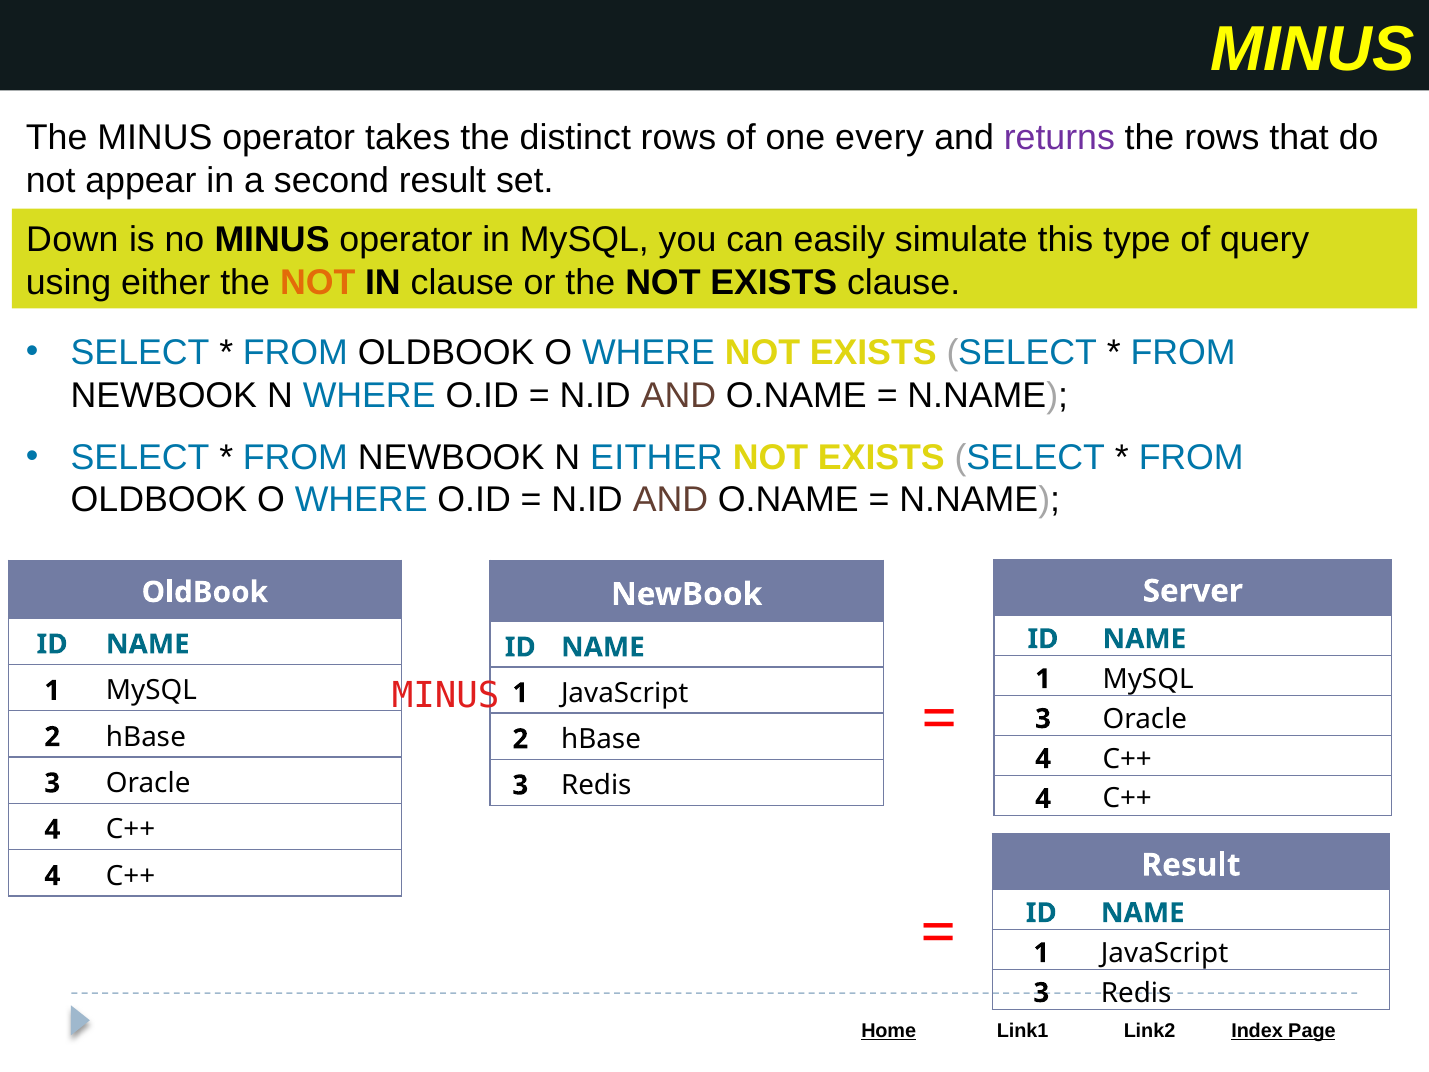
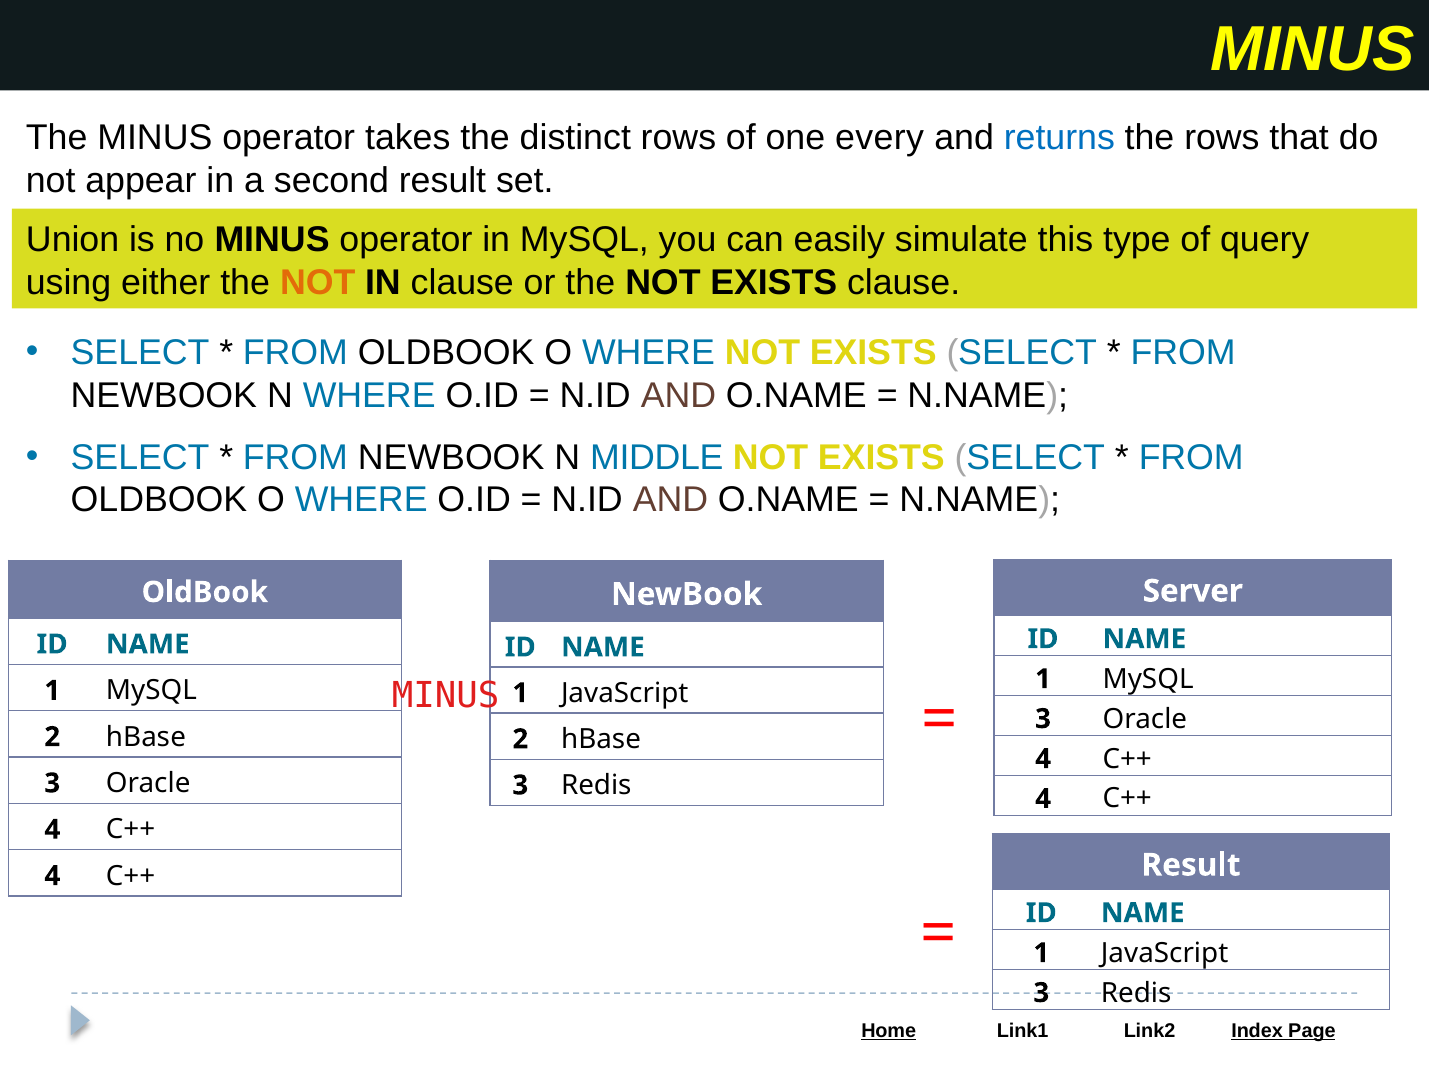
returns colour: purple -> blue (1059, 138)
Down: Down -> Union (73, 240)
N EITHER: EITHER -> MIDDLE (657, 457)
